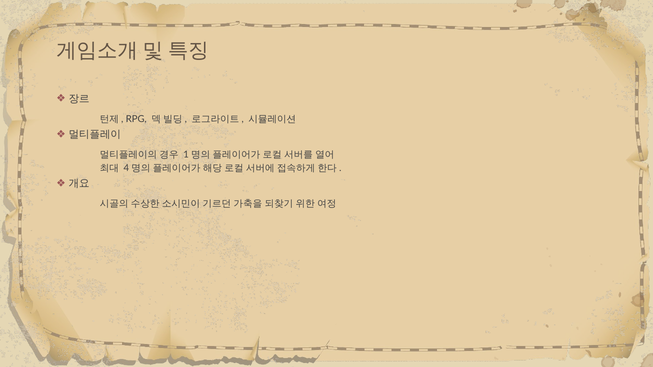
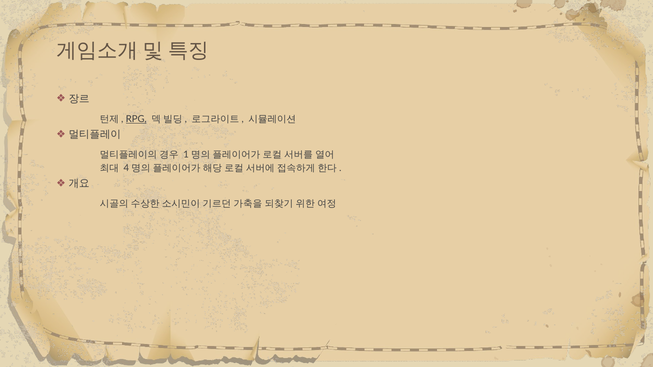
RPG underline: none -> present (136, 119)
